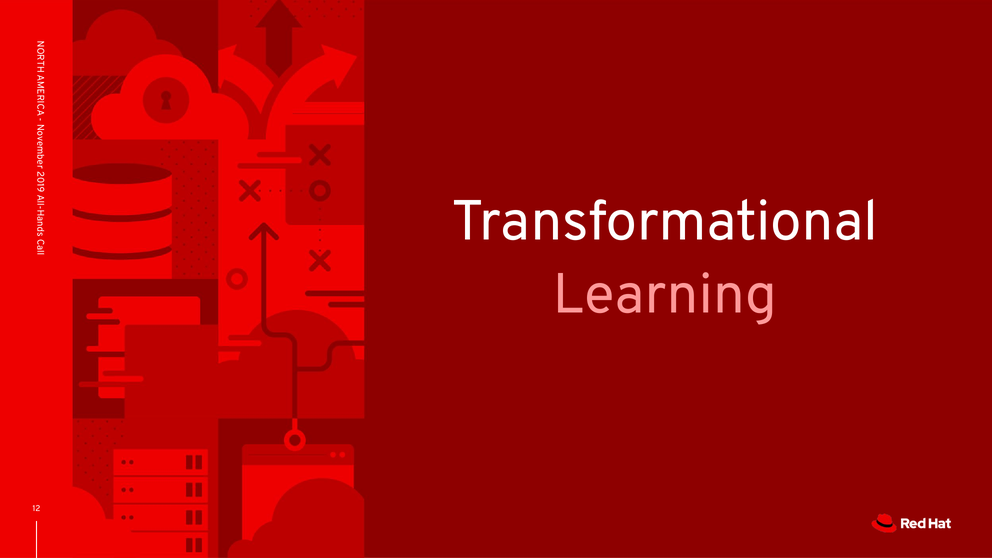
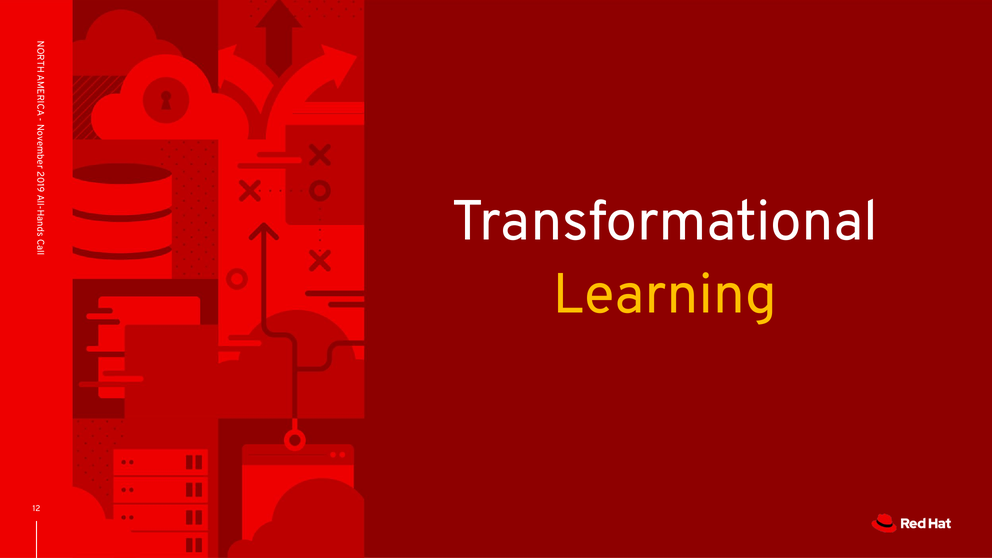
Learning colour: pink -> yellow (665, 294)
